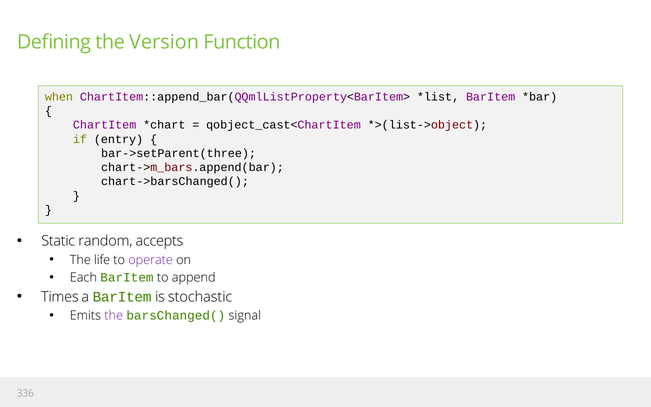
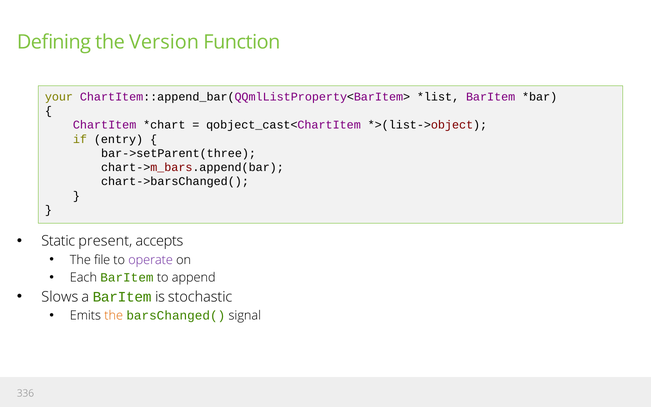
when: when -> your (59, 97)
random: random -> present (105, 241)
life: life -> file (102, 260)
Times: Times -> Slows (60, 297)
the colour: purple -> orange (114, 316)
